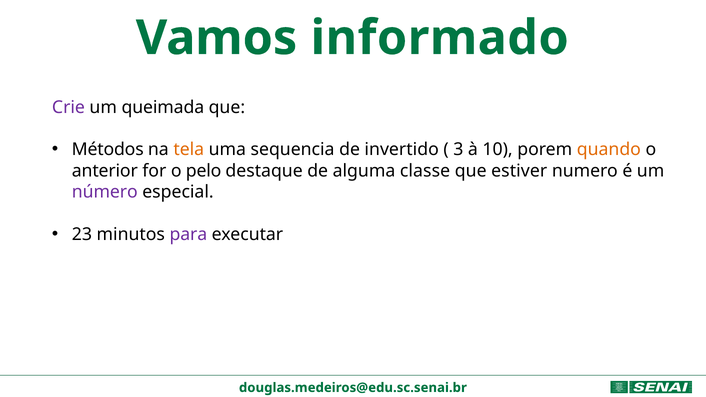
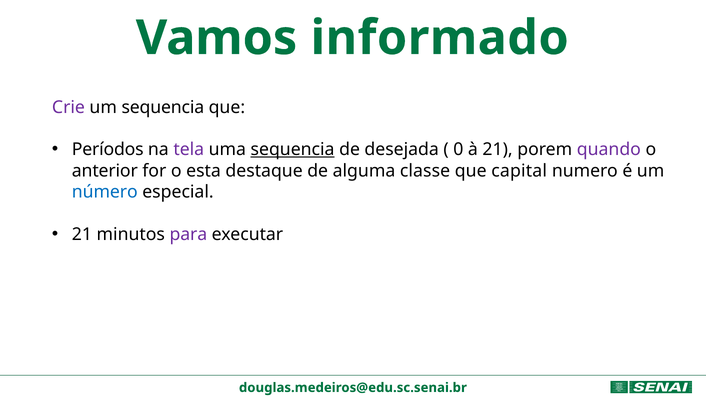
um queimada: queimada -> sequencia (163, 107)
Métodos: Métodos -> Períodos (108, 150)
tela colour: orange -> purple (189, 150)
sequencia underline: none -> present (293, 150)
invertido: invertido -> desejada (402, 150)
3: 3 -> 0 (458, 150)
à 10: 10 -> 21 (498, 150)
quando colour: orange -> purple (609, 150)
pelo: pelo -> esta (204, 171)
estiver: estiver -> capital (519, 171)
número colour: purple -> blue (105, 192)
23: 23 -> 21 (82, 234)
